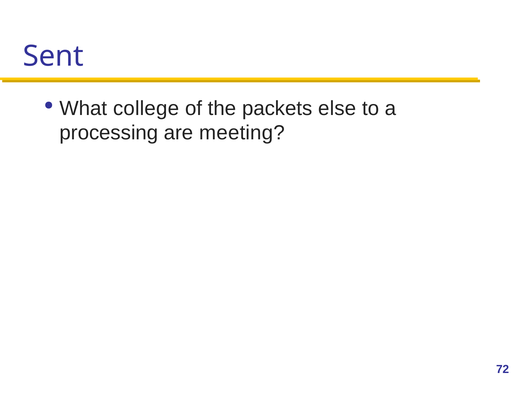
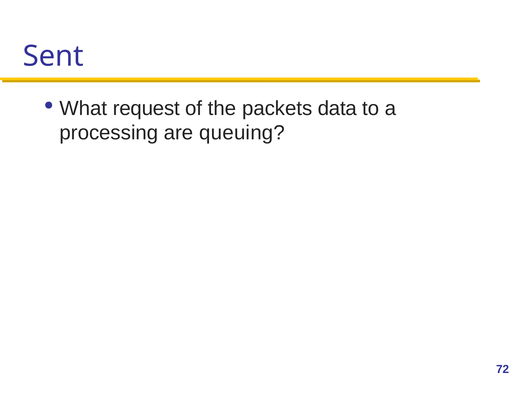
college: college -> request (146, 108)
else: else -> data (337, 108)
meeting: meeting -> queuing (242, 133)
